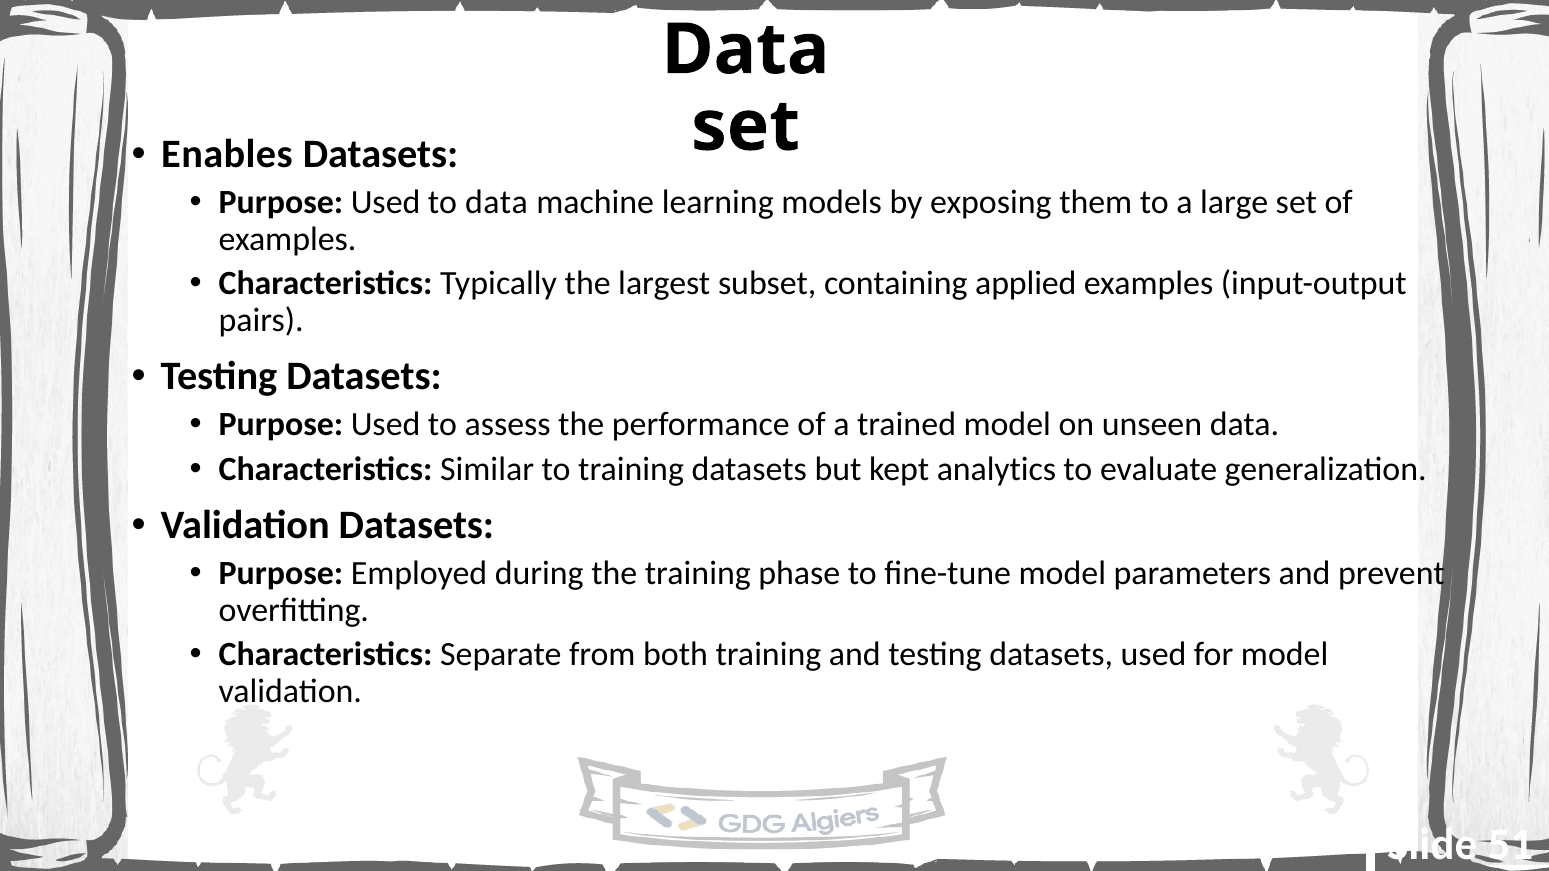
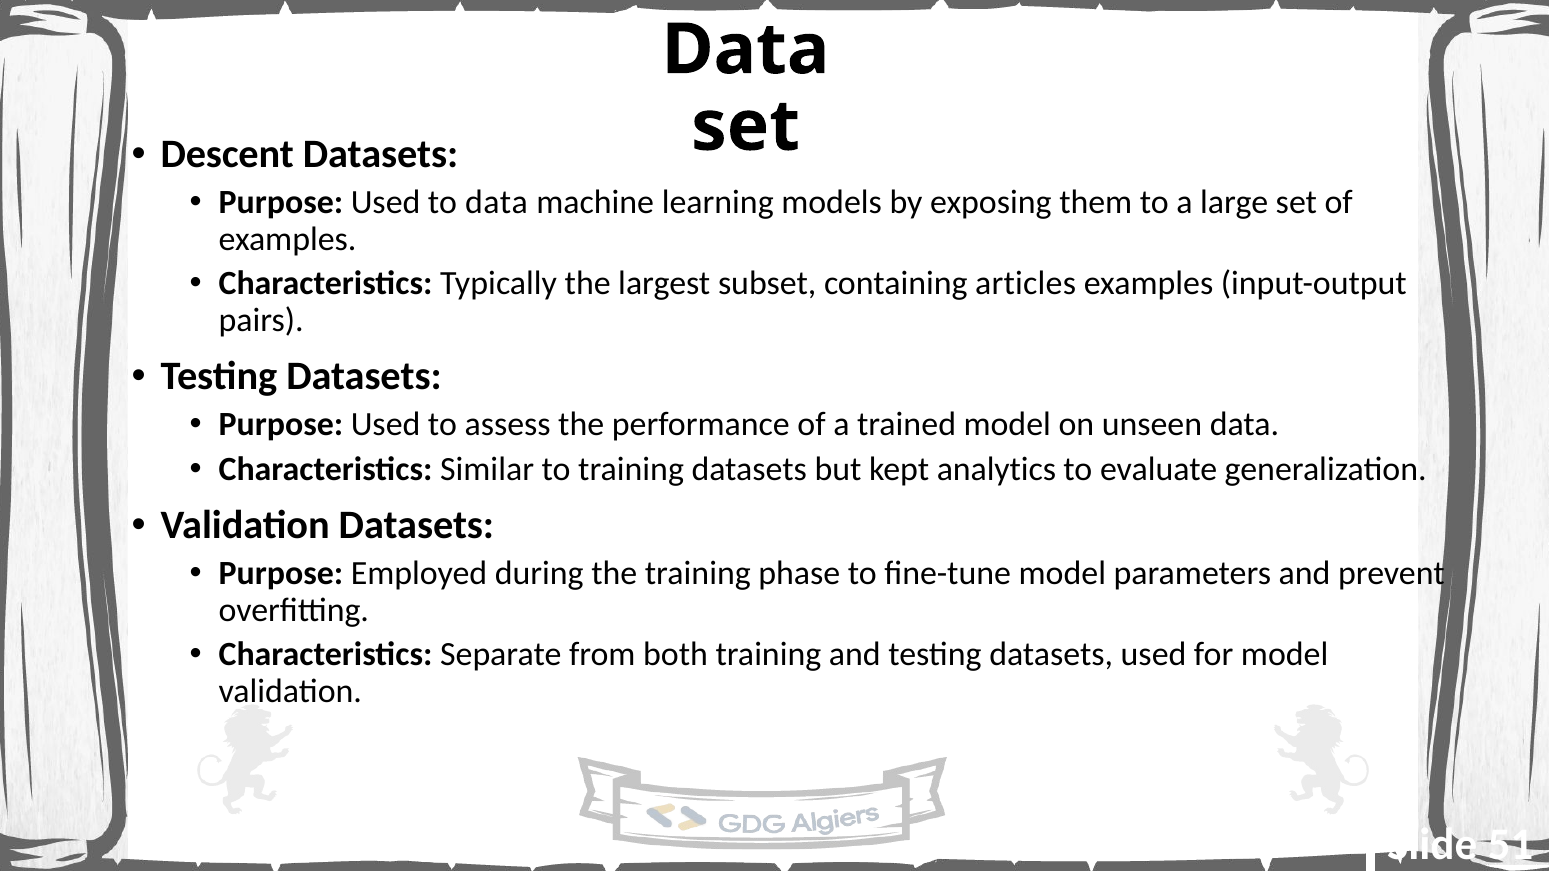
Enables: Enables -> Descent (227, 155)
applied: applied -> articles (1026, 284)
